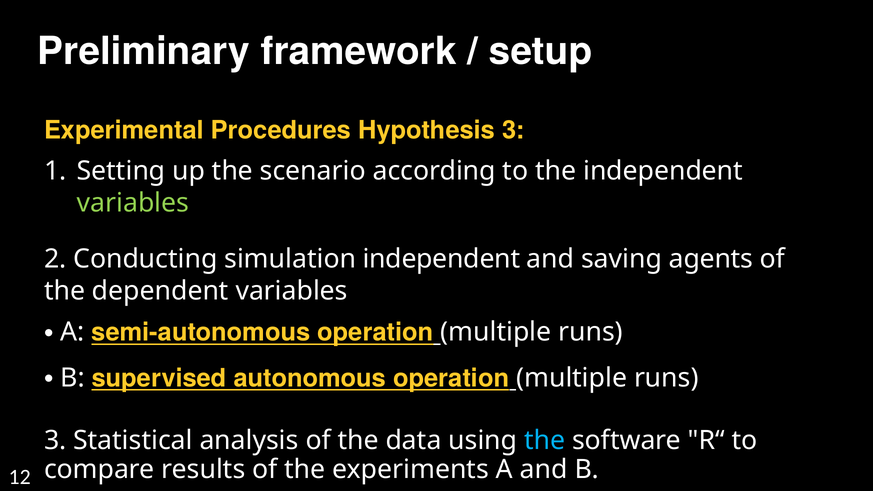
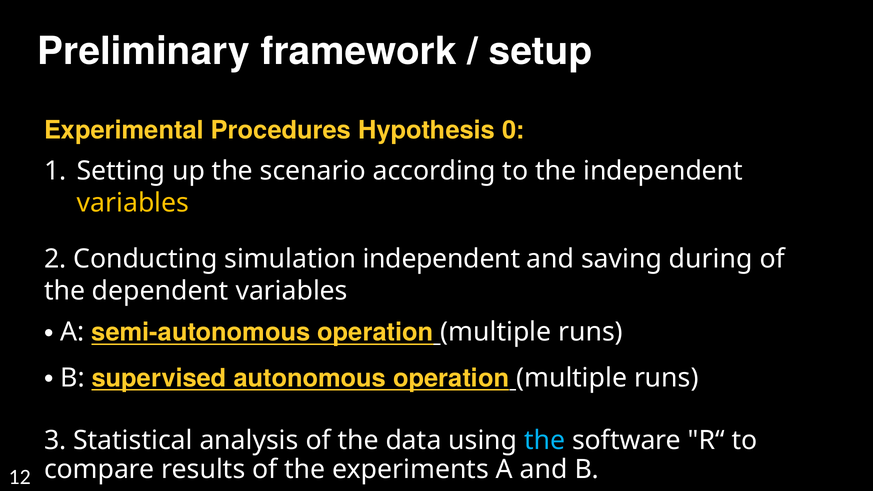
Hypothesis 3: 3 -> 0 (514, 130)
variables colour: light green -> yellow (133, 203)
agents: agents -> during (711, 259)
